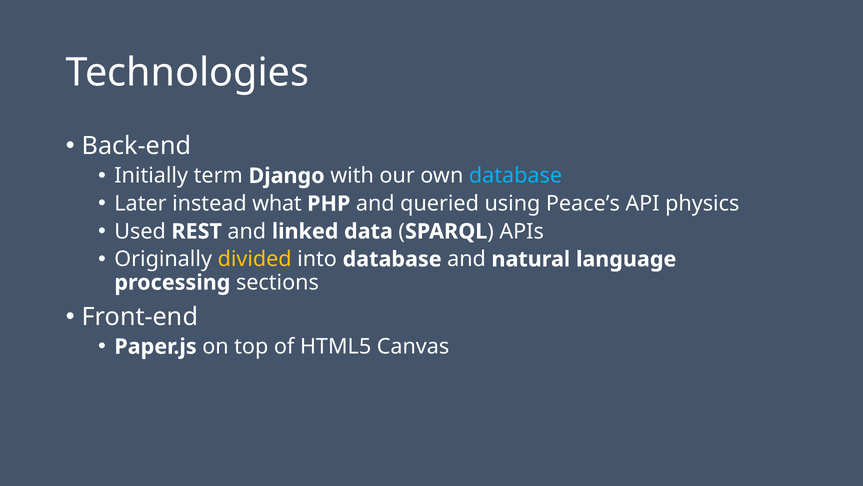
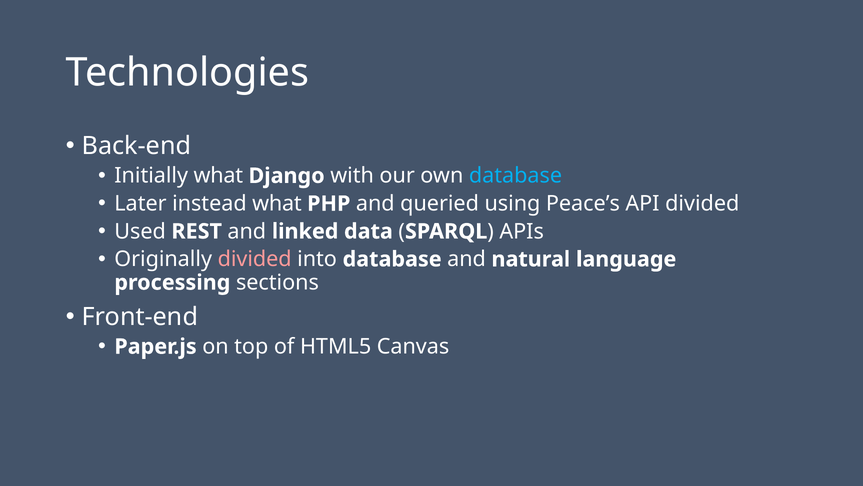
Initially term: term -> what (218, 176)
API physics: physics -> divided (702, 203)
divided colour: yellow -> pink (255, 259)
